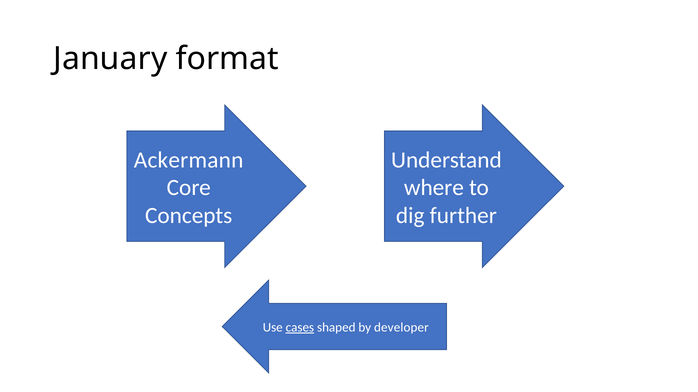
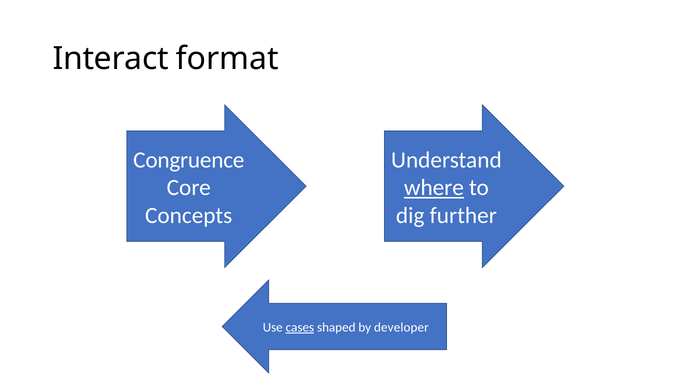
January: January -> Interact (111, 59)
Ackermann: Ackermann -> Congruence (189, 160)
where underline: none -> present (434, 188)
